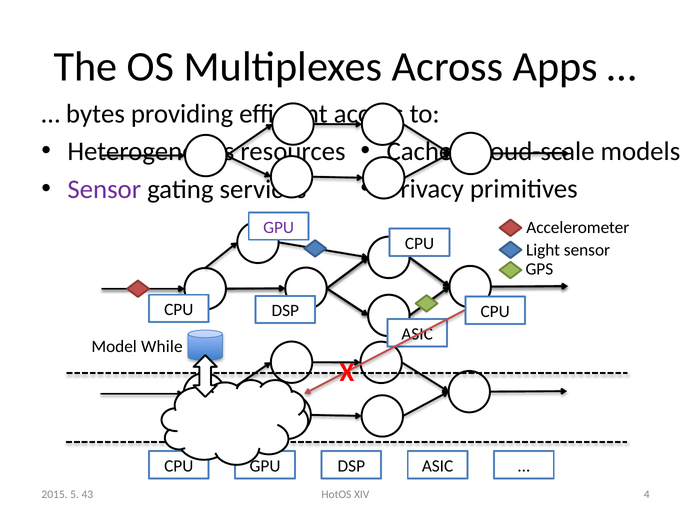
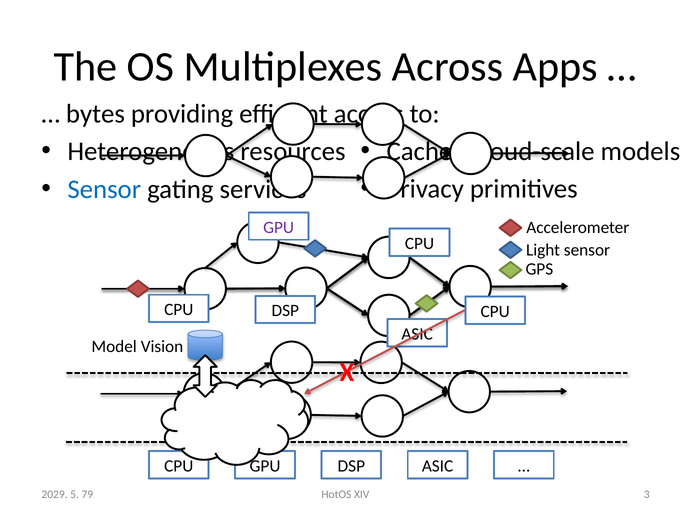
Sensor colour: purple -> blue (104, 189)
While: While -> Vision (162, 347)
4: 4 -> 3 (647, 495)
2015: 2015 -> 2029 (55, 495)
43: 43 -> 79 (87, 495)
